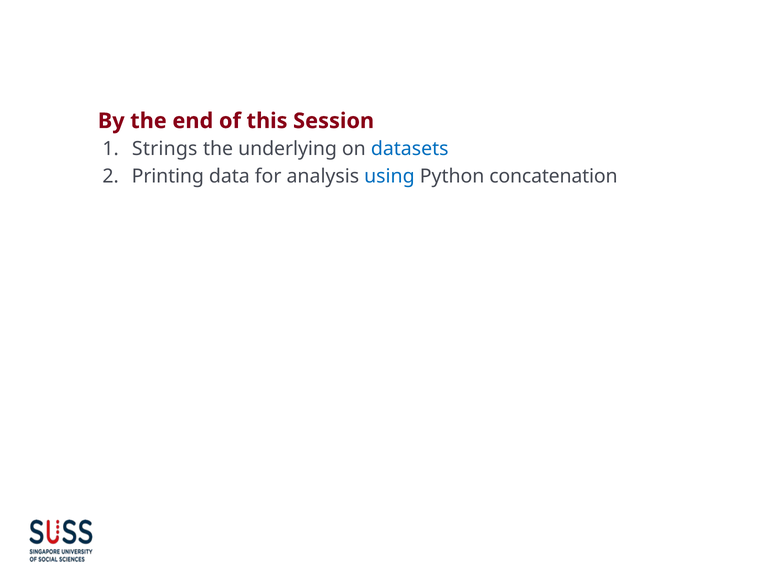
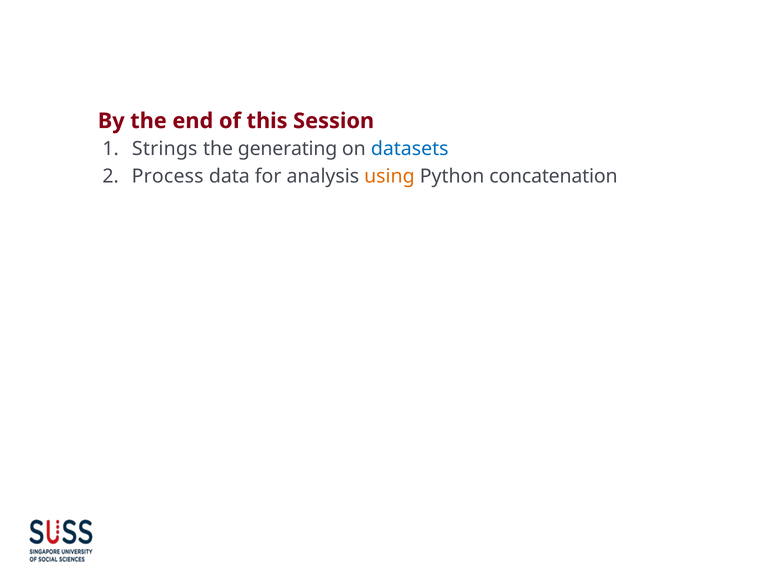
underlying: underlying -> generating (288, 149)
Printing: Printing -> Process (168, 176)
using colour: blue -> orange (389, 176)
